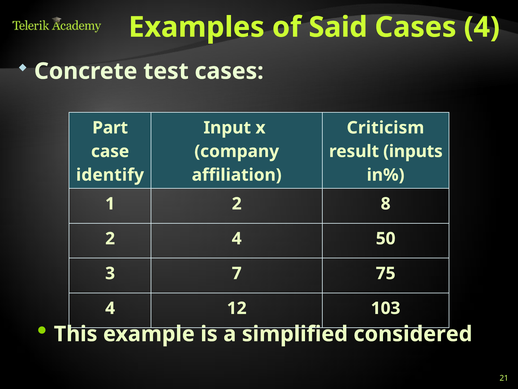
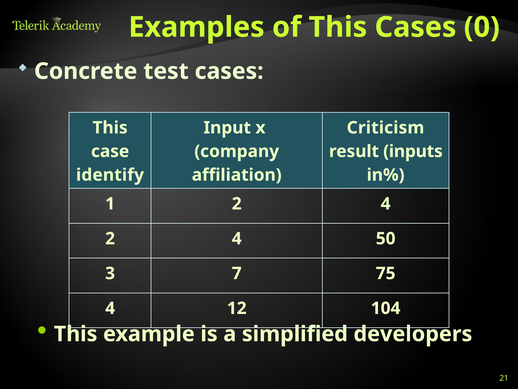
of Said: Said -> This (338, 27)
Cases 4: 4 -> 0 (482, 27)
Part: Part -> This (110, 128)
1 2 8: 8 -> 4 (386, 204)
103: 103 -> 104 (386, 308)
considered: considered -> developers (413, 334)
